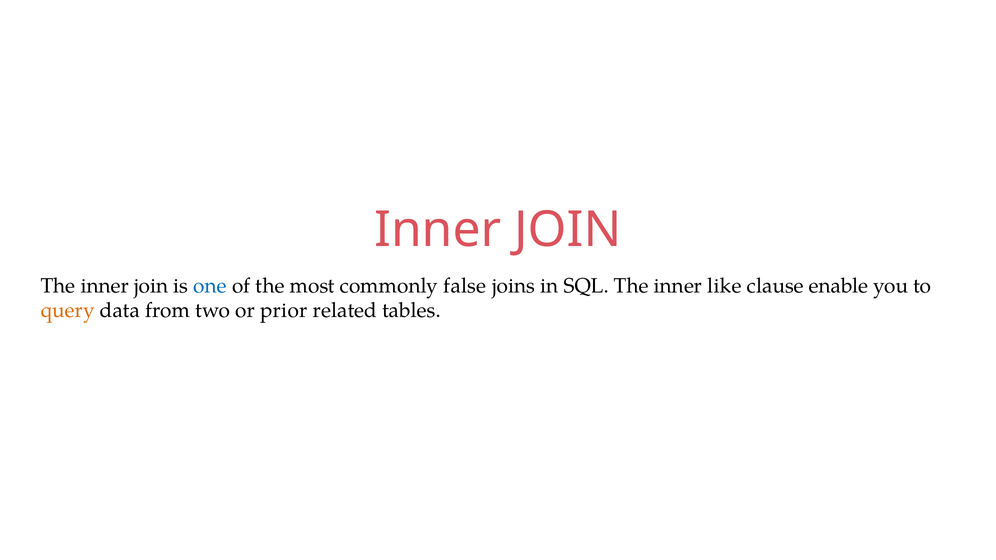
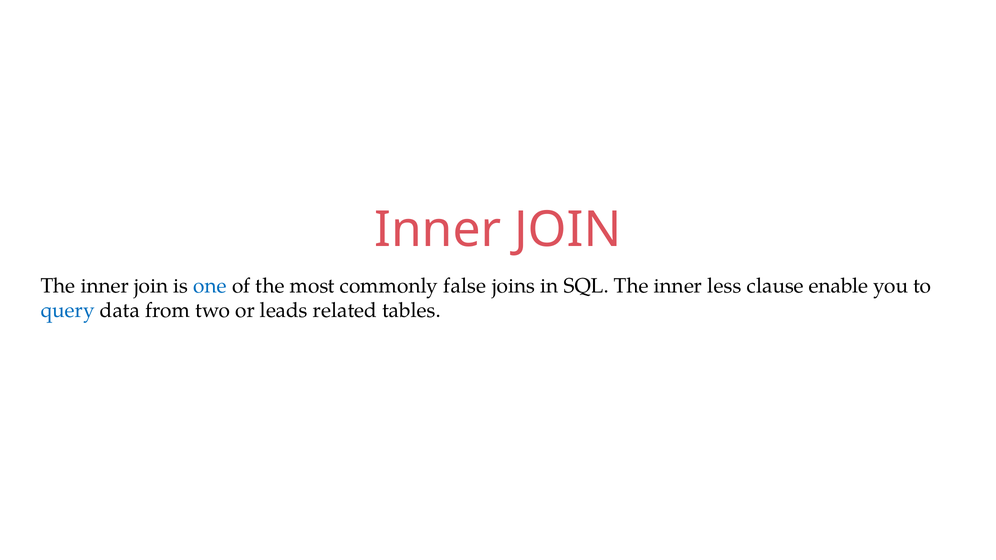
like: like -> less (724, 286)
query colour: orange -> blue (68, 311)
prior: prior -> leads (284, 311)
